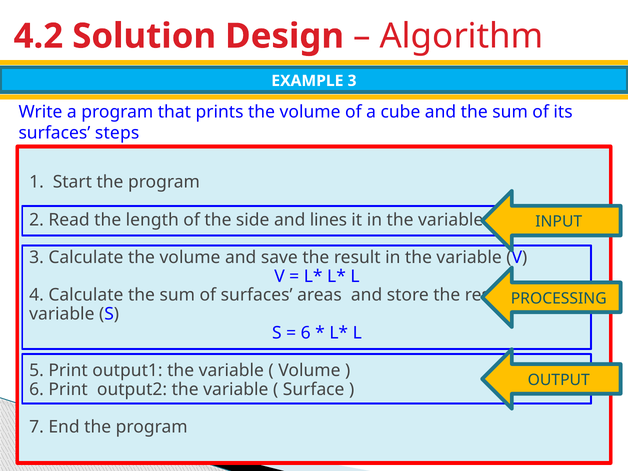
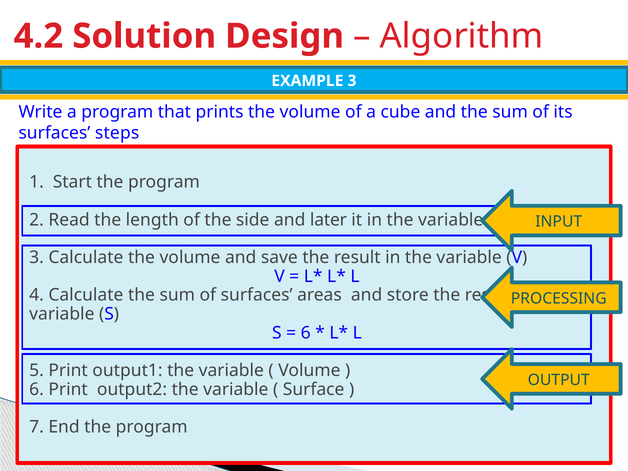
lines: lines -> later (328, 220)
